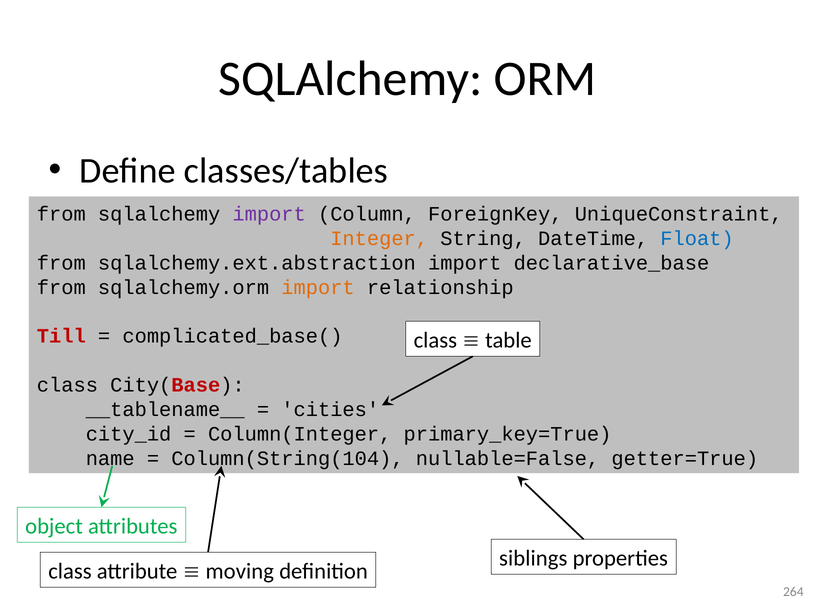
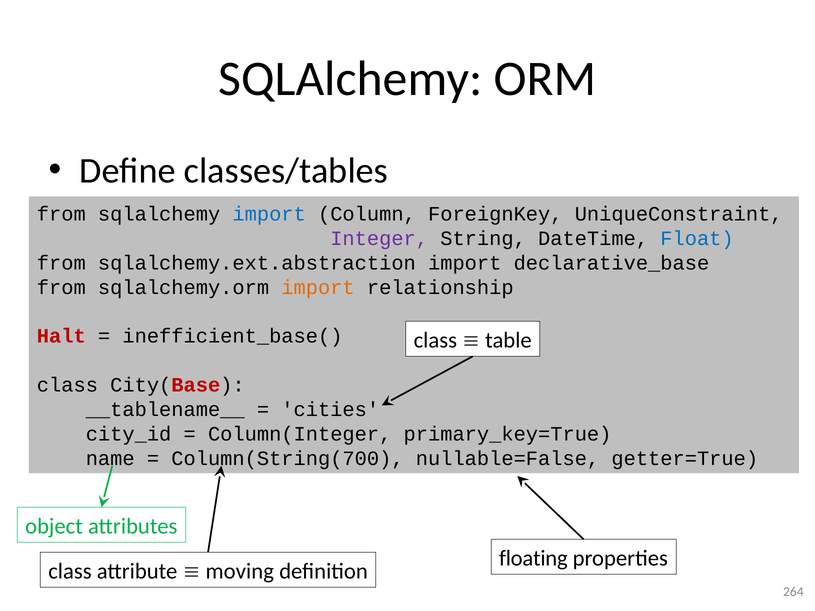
import colour: purple -> blue (269, 214)
Integer colour: orange -> purple (379, 239)
Till: Till -> Halt (61, 336)
complicated_base(: complicated_base( -> inefficient_base( (232, 336)
Column(String(104: Column(String(104 -> Column(String(700 (287, 459)
siblings: siblings -> floating (533, 559)
